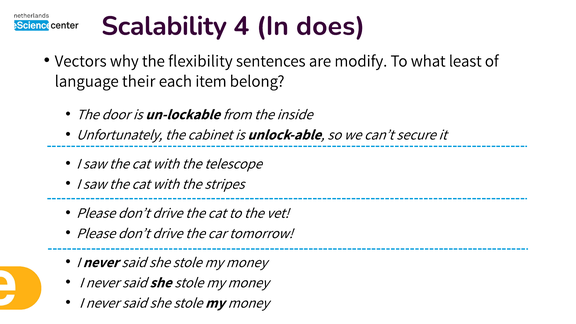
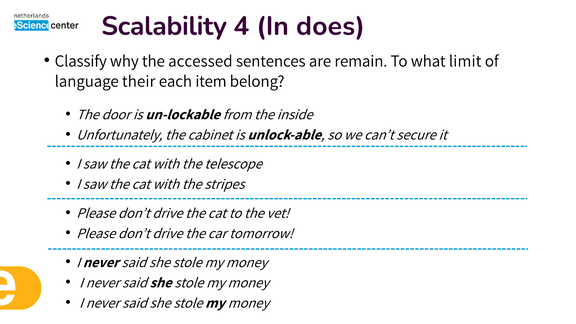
Vectors: Vectors -> Classify (81, 61)
flexibility: flexibility -> accessed (200, 61)
modify: modify -> remain (361, 61)
least: least -> limit (465, 61)
